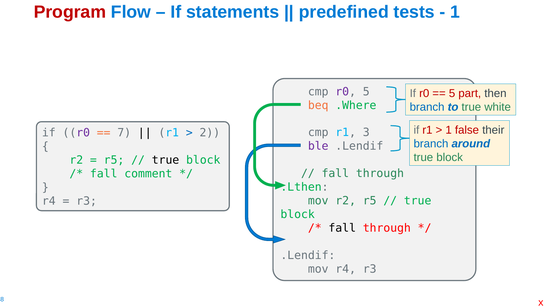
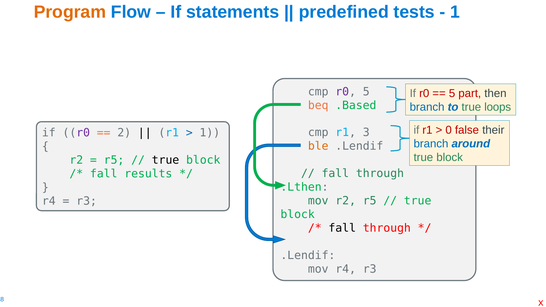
Program colour: red -> orange (70, 12)
.Where: .Where -> .Based (356, 105)
white: white -> loops (498, 107)
1: 1 -> 0 (449, 130)
7: 7 -> 2 (124, 133)
2: 2 -> 1 (210, 133)
ble colour: purple -> orange (318, 146)
comment: comment -> results (148, 174)
